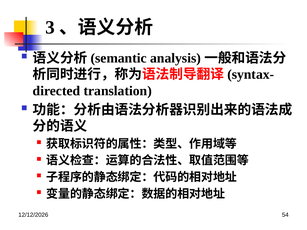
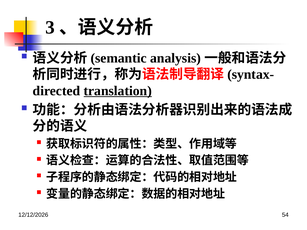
translation underline: none -> present (118, 91)
